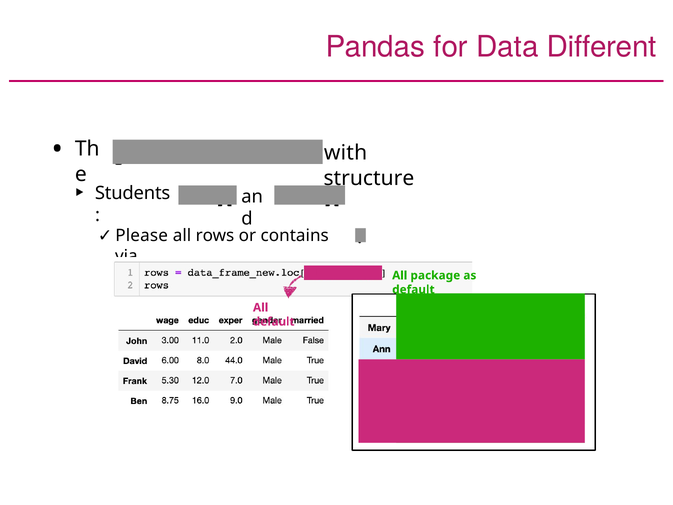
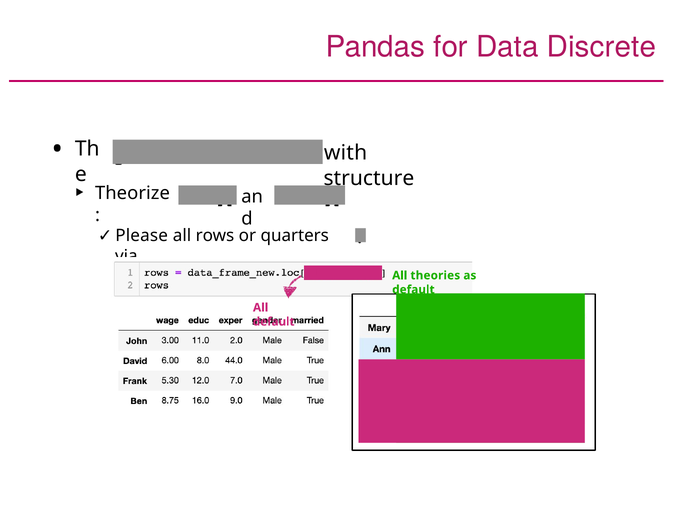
Different: Different -> Discrete (601, 47)
Students: Students -> Theorize (132, 193)
contains: contains -> quarters (295, 236)
package: package -> theories (435, 275)
